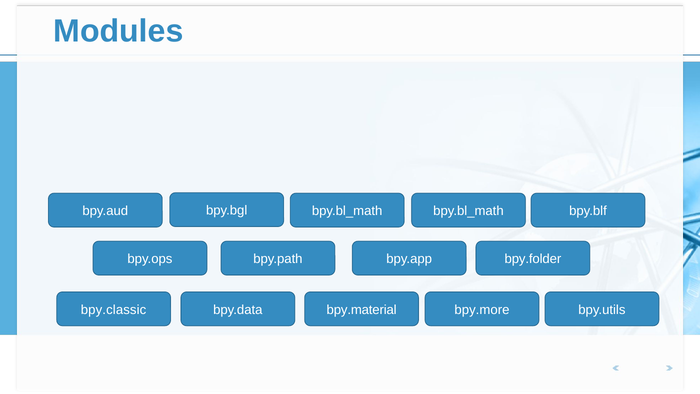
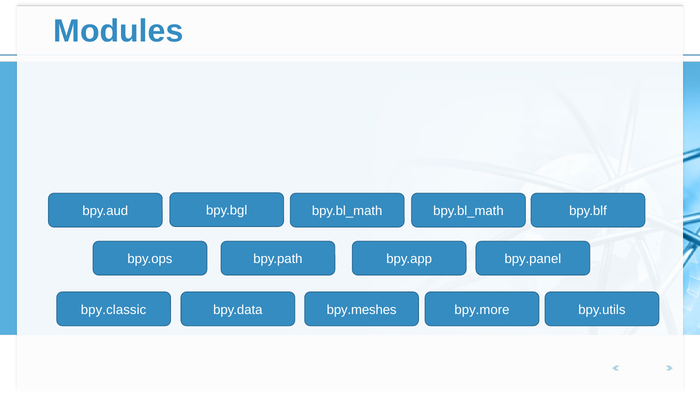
bpy.folder: bpy.folder -> bpy.panel (533, 259)
bpy.material: bpy.material -> bpy.meshes (362, 310)
